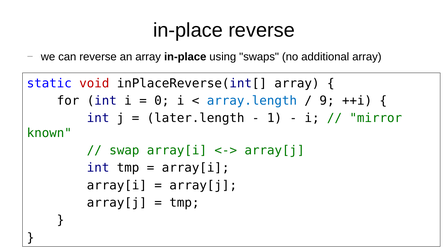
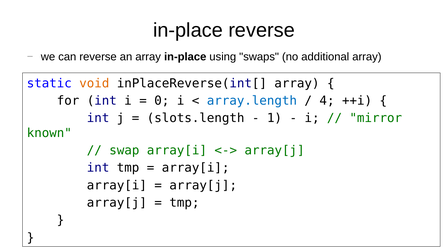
void colour: red -> orange (94, 83)
9: 9 -> 4 (327, 101)
later.length: later.length -> slots.length (196, 118)
